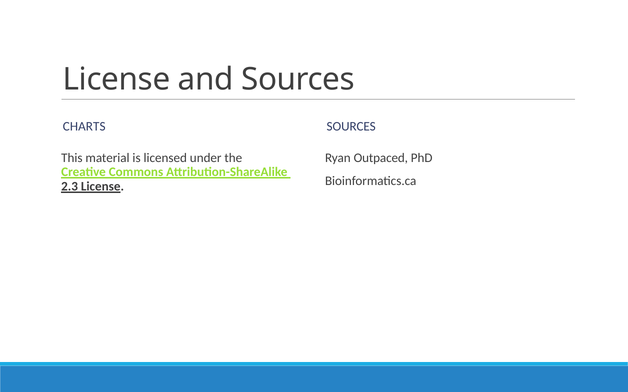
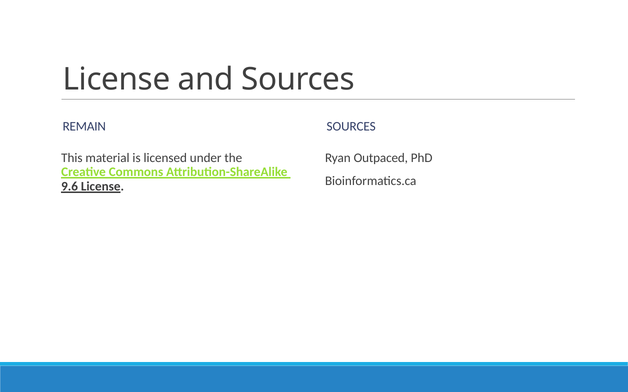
CHARTS: CHARTS -> REMAIN (84, 127)
2.3: 2.3 -> 9.6 (70, 187)
